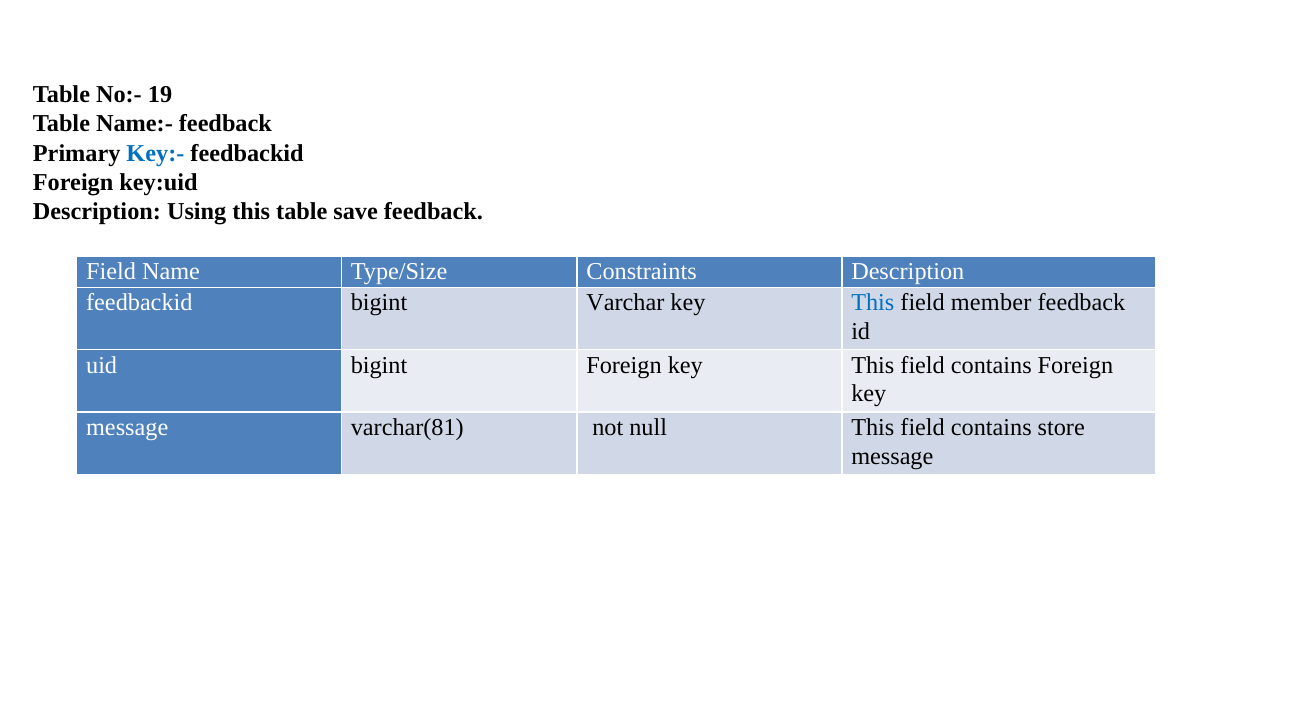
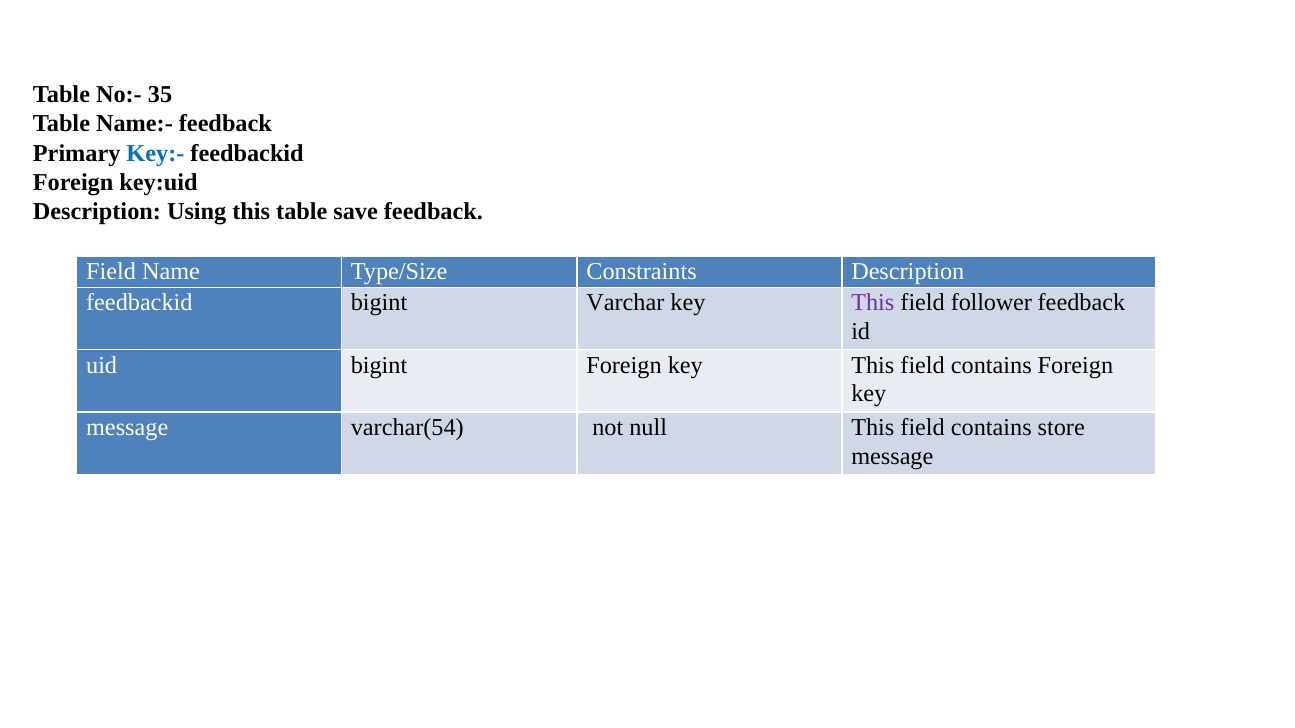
19: 19 -> 35 (160, 95)
This colour: blue -> purple (873, 303)
member: member -> follower (991, 303)
varchar(81: varchar(81 -> varchar(54 (407, 428)
